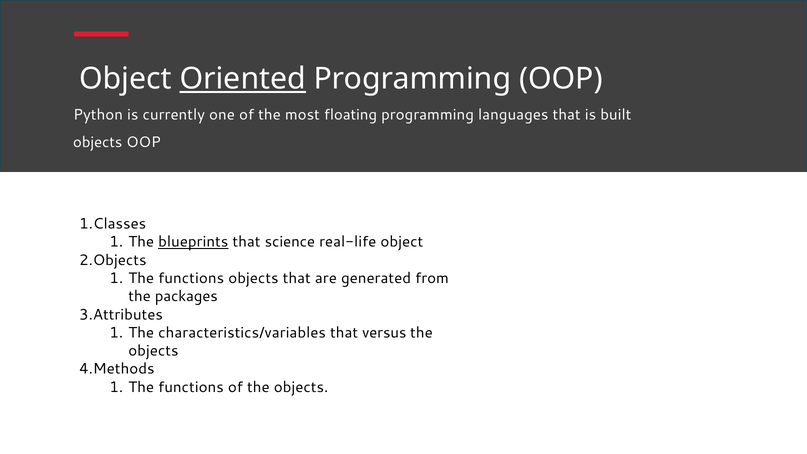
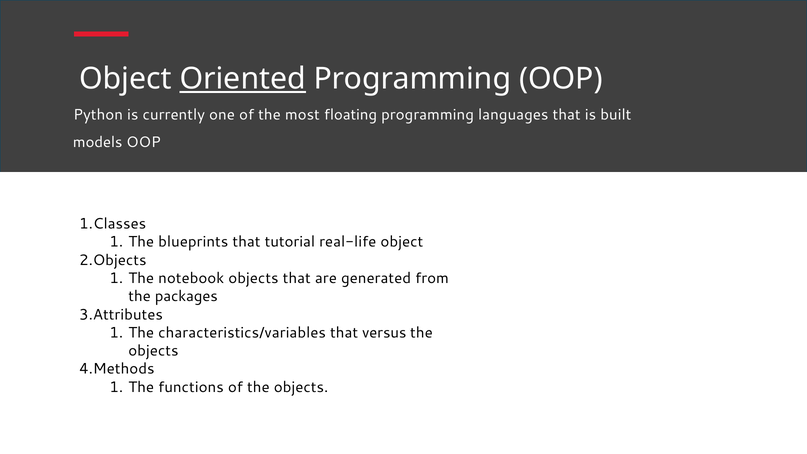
objects: objects -> models (98, 142)
blueprints underline: present -> none (193, 242)
science: science -> tutorial (290, 242)
functions: functions -> notebook (191, 278)
